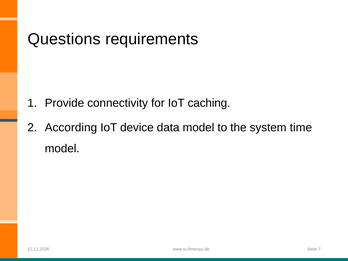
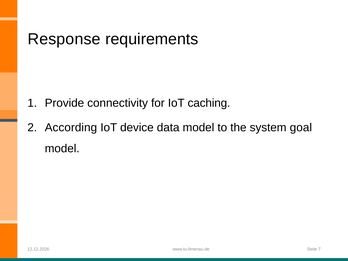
Questions: Questions -> Response (64, 39)
time: time -> goal (301, 128)
